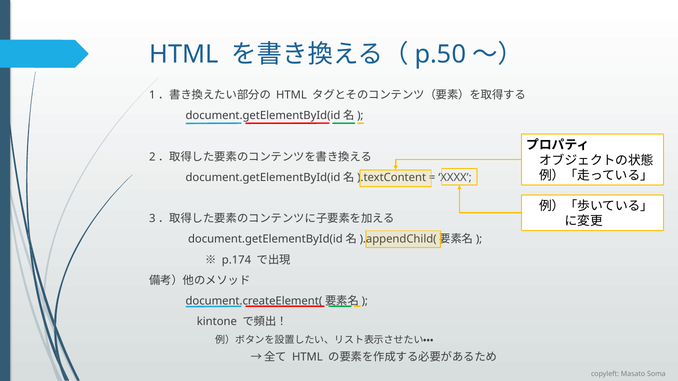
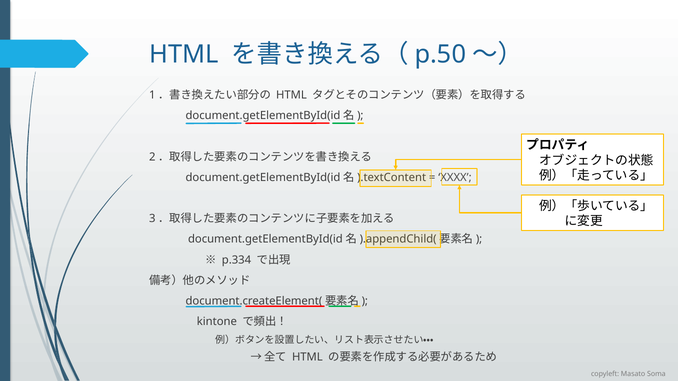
p.174: p.174 -> p.334 (236, 260)
